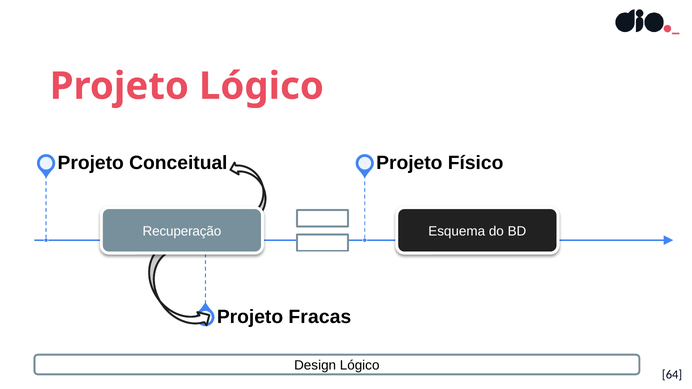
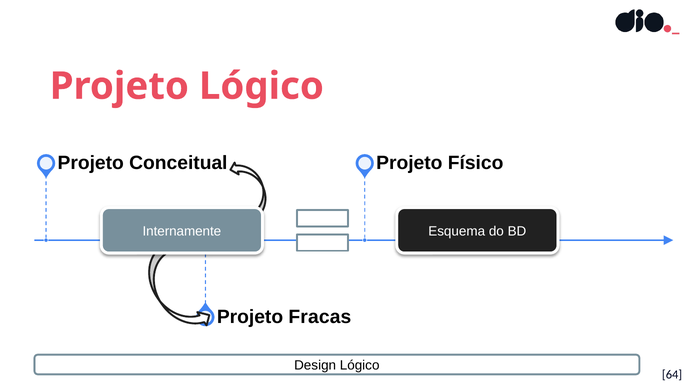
Recuperação: Recuperação -> Internamente (182, 231)
